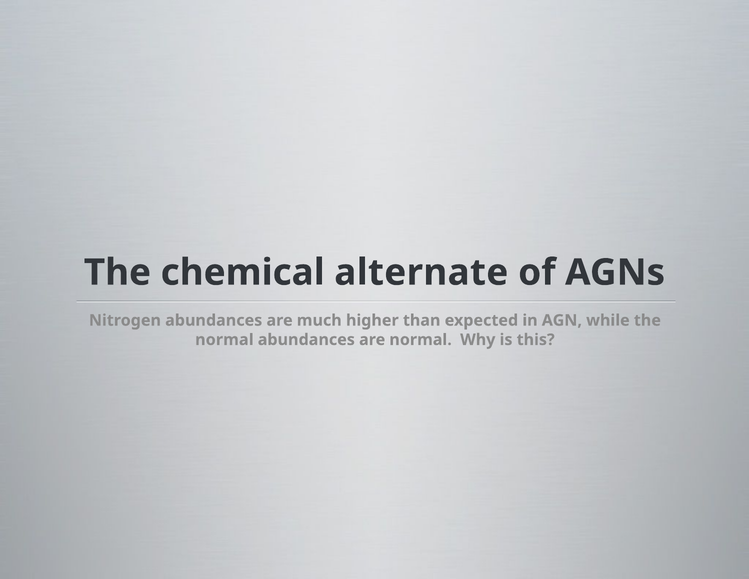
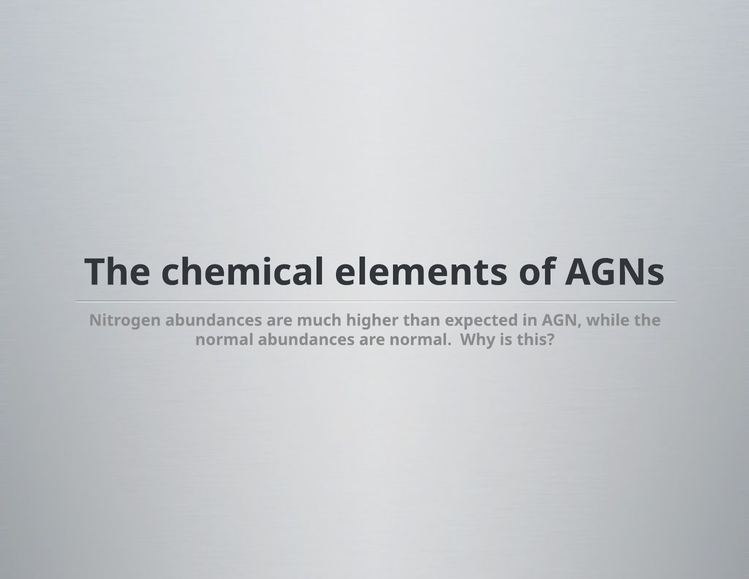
alternate: alternate -> elements (421, 272)
